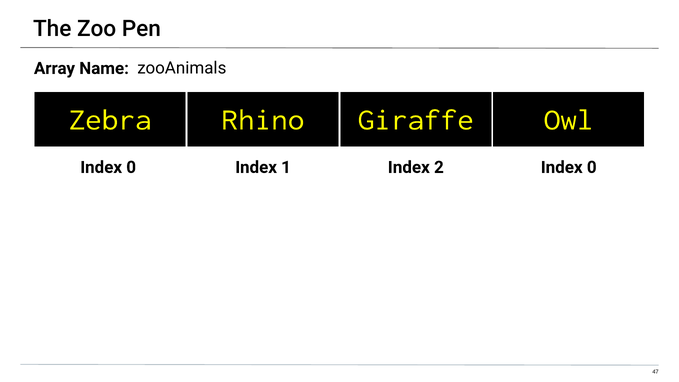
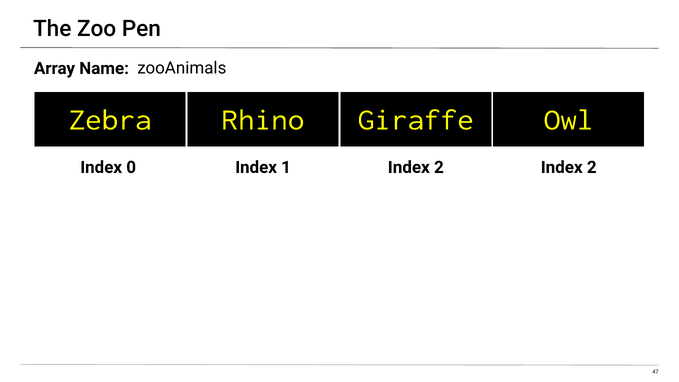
2 Index 0: 0 -> 2 (592, 167)
